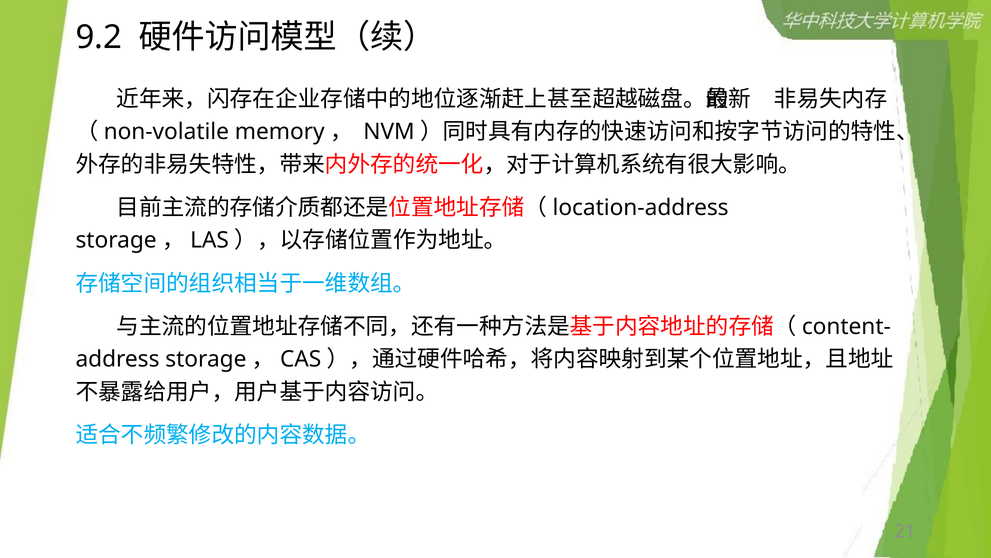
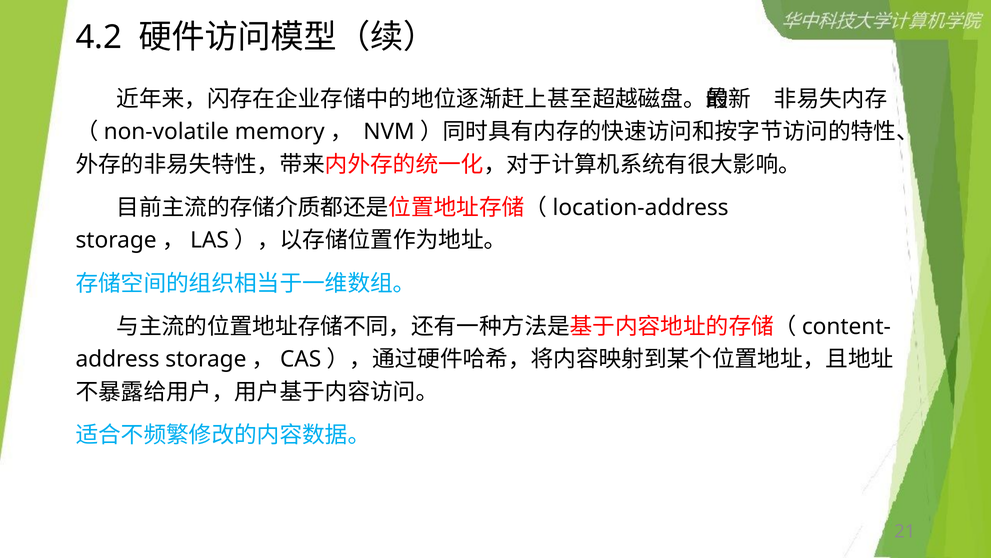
9.2: 9.2 -> 4.2 (99, 37)
